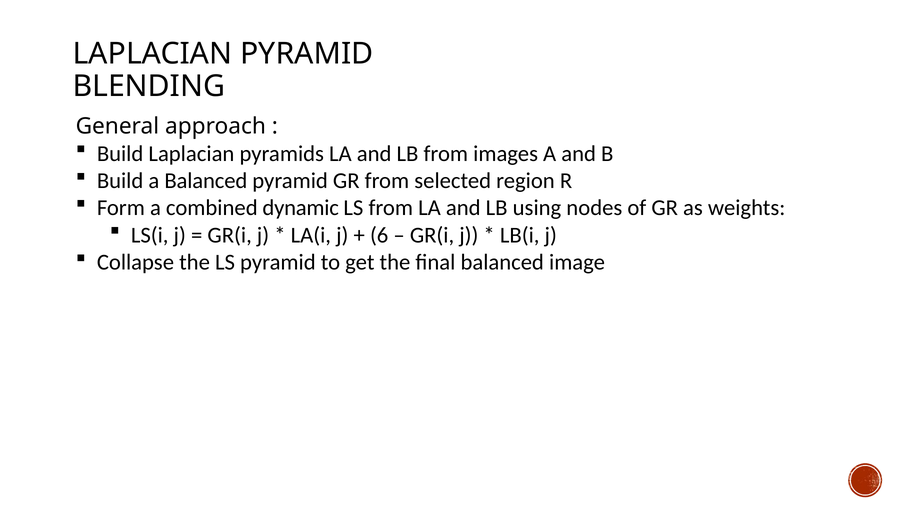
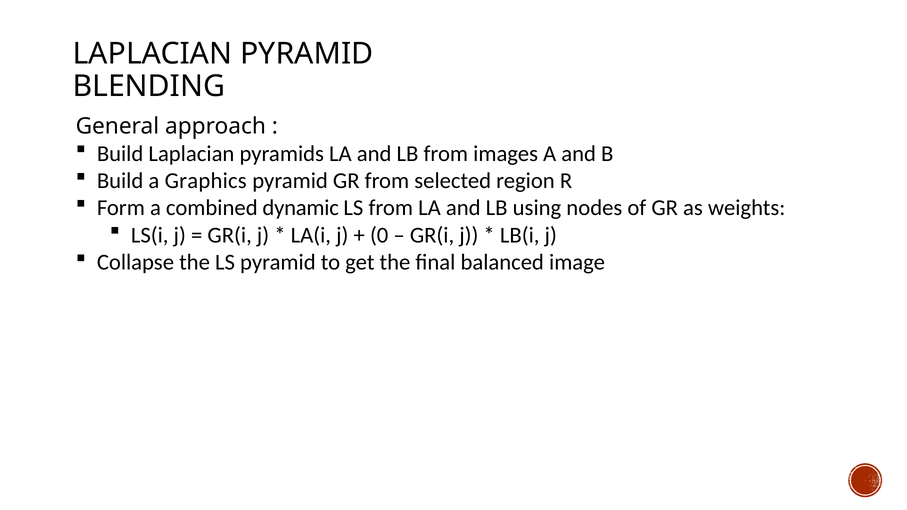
a Balanced: Balanced -> Graphics (206, 181)
6: 6 -> 0 (379, 235)
